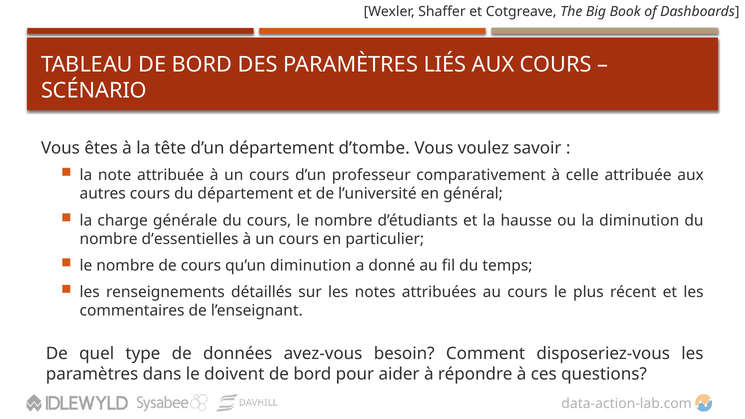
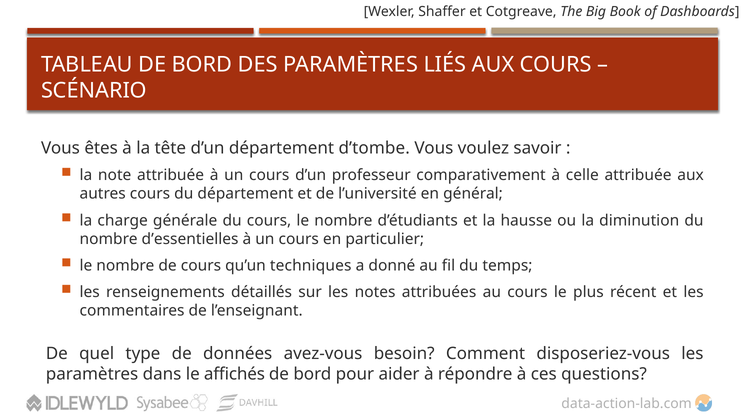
qu’un diminution: diminution -> techniques (311, 266)
doivent: doivent -> affichés (234, 374)
